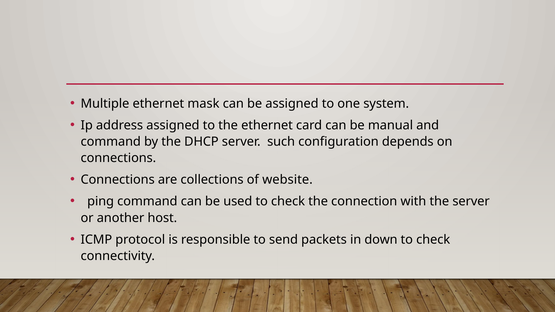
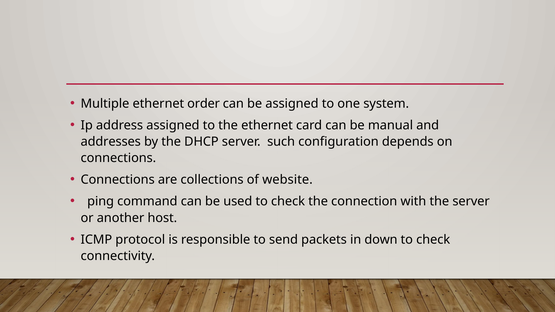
mask: mask -> order (204, 104)
command: command -> addresses (111, 142)
